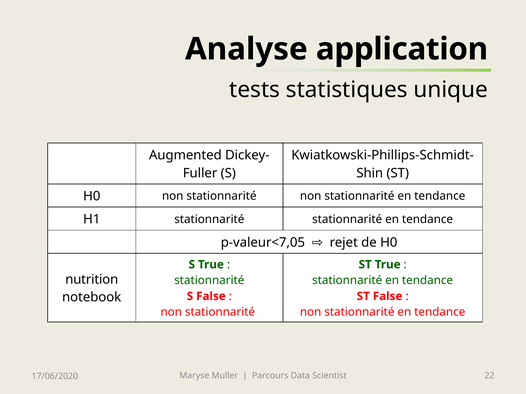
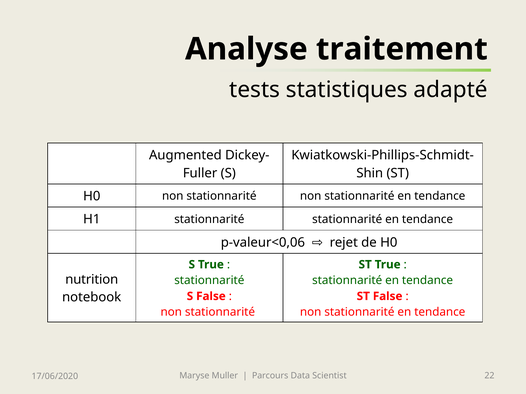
application: application -> traitement (402, 49)
unique: unique -> adapté (451, 90)
p-valeur<7,05: p-valeur<7,05 -> p-valeur<0,06 (263, 243)
